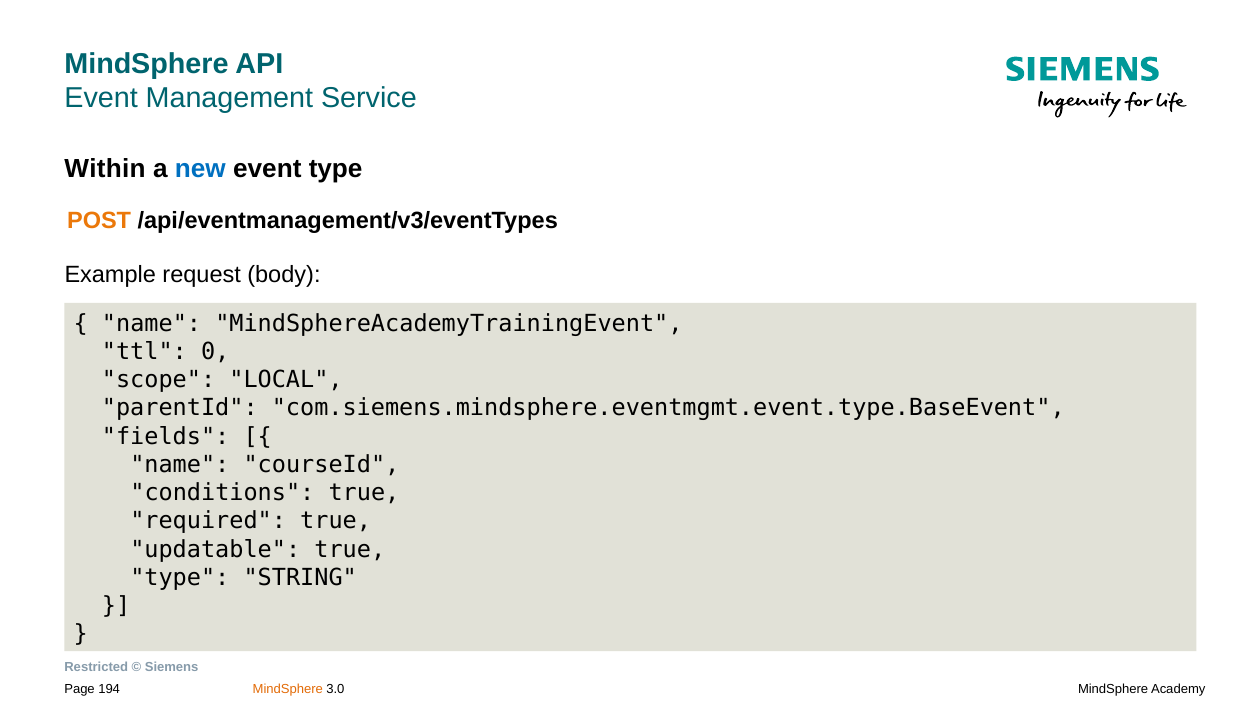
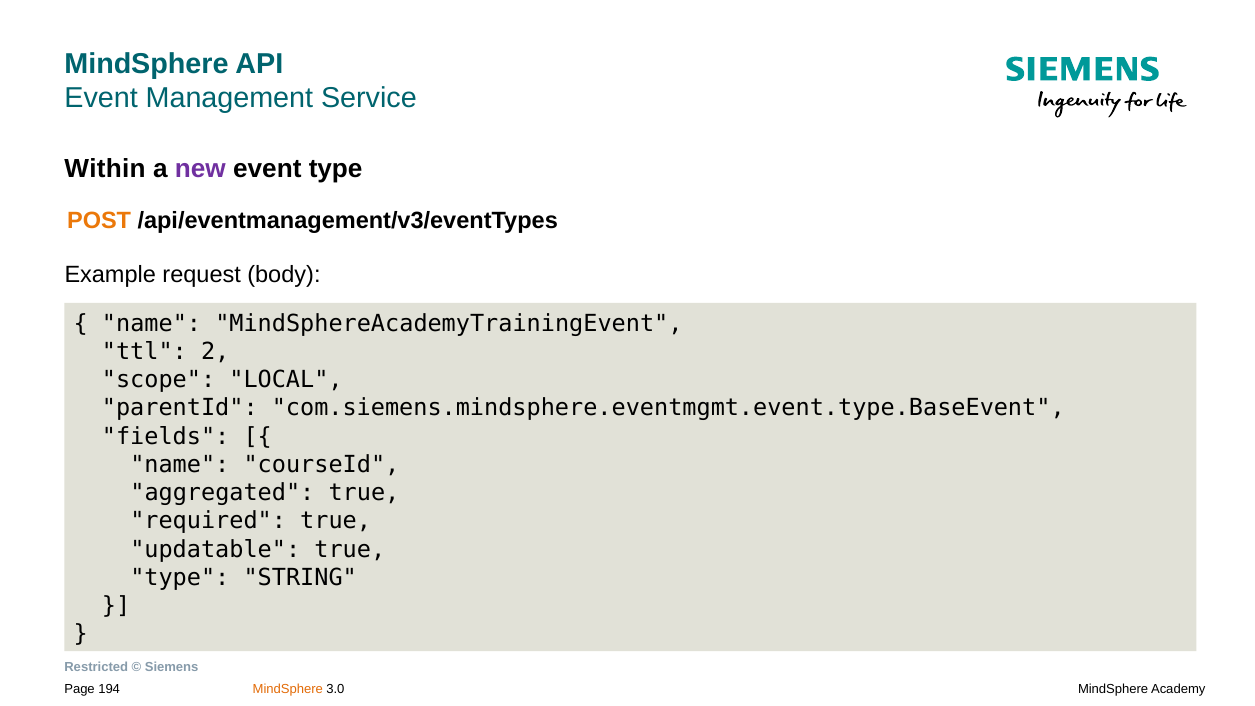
new colour: blue -> purple (200, 169)
0: 0 -> 2 (215, 352)
conditions: conditions -> aggregated (222, 493)
